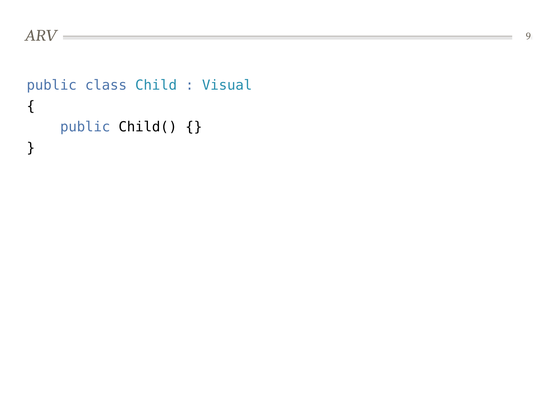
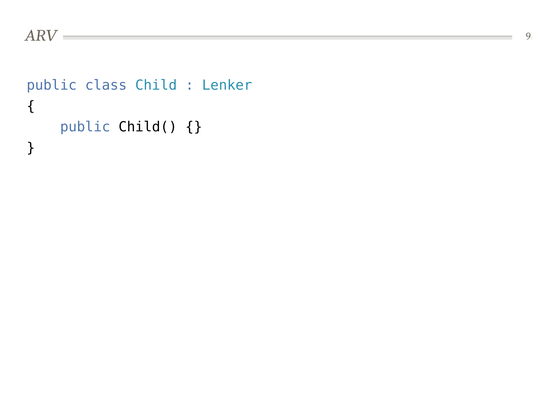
Visual: Visual -> Lenker (227, 85)
